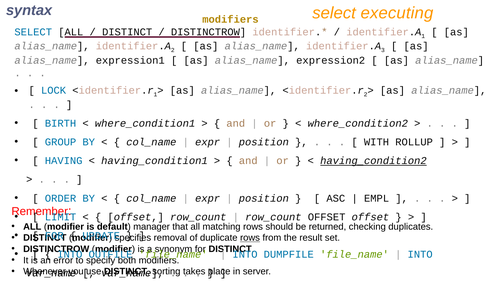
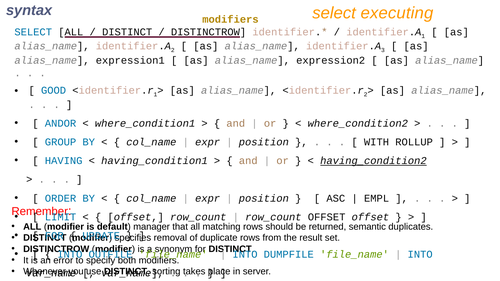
LOCK: LOCK -> GOOD (54, 90)
BIRTH: BIRTH -> ANDOR (61, 123)
checking: checking -> semantic (367, 227)
rows underline: present -> none (250, 238)
